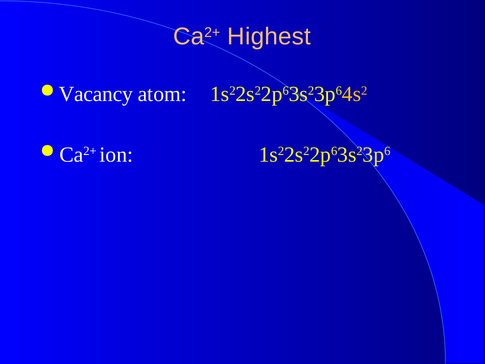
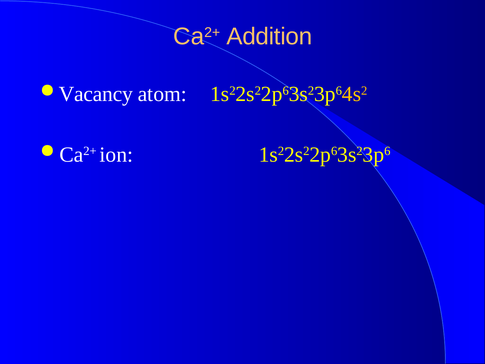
Highest: Highest -> Addition (269, 37)
